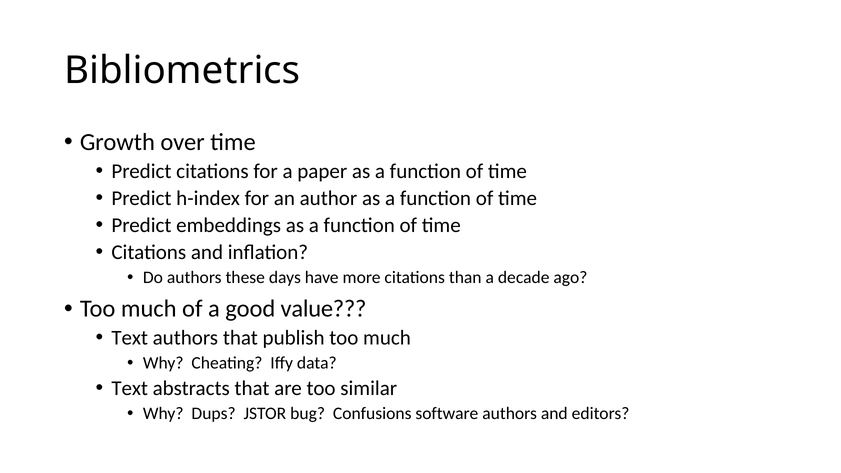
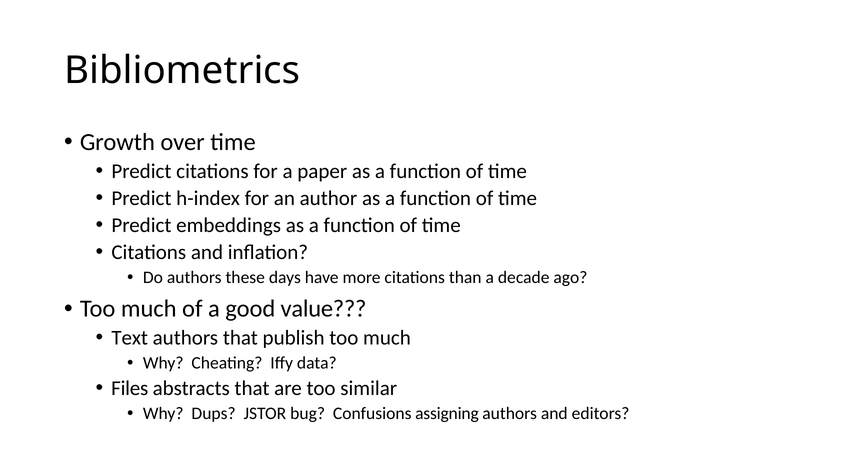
Text: Text -> Files (130, 388)
software: software -> assigning (447, 414)
